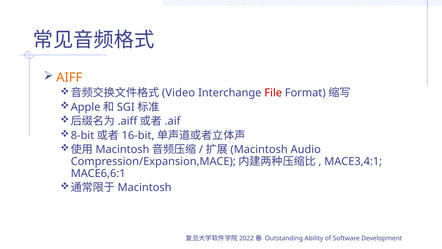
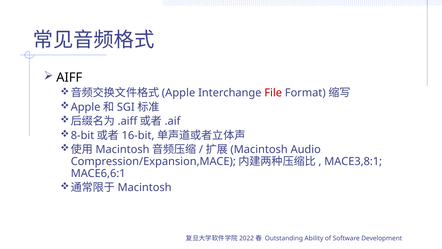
AIFF colour: orange -> black (69, 78)
Video: Video -> Apple (179, 93)
MACE3,4:1: MACE3,4:1 -> MACE3,8:1 (353, 161)
